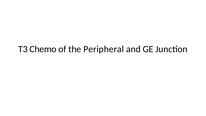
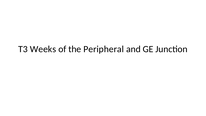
Chemo: Chemo -> Weeks (43, 49)
